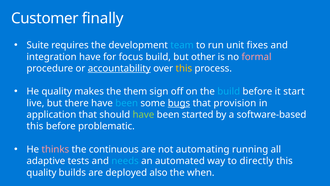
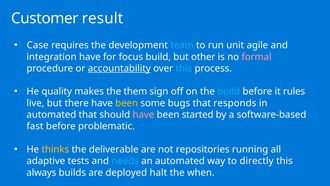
finally: finally -> result (103, 18)
Suite: Suite -> Case (38, 45)
fixes: fixes -> agile (257, 45)
this colour: yellow -> light blue (184, 68)
start: start -> rules (294, 91)
been colour: light blue -> yellow (127, 103)
bugs underline: present -> none (179, 103)
provision: provision -> responds (235, 103)
application: application -> automated (51, 114)
have colour: light green -> pink (143, 114)
this: this -> fast (35, 126)
thinks colour: pink -> yellow (55, 149)
continuous: continuous -> deliverable (114, 149)
automating: automating -> repositories (203, 149)
quality: quality -> always (41, 172)
also: also -> halt (158, 172)
